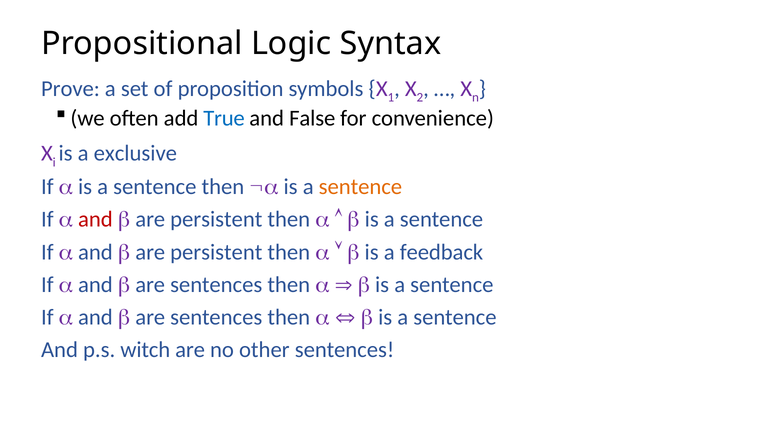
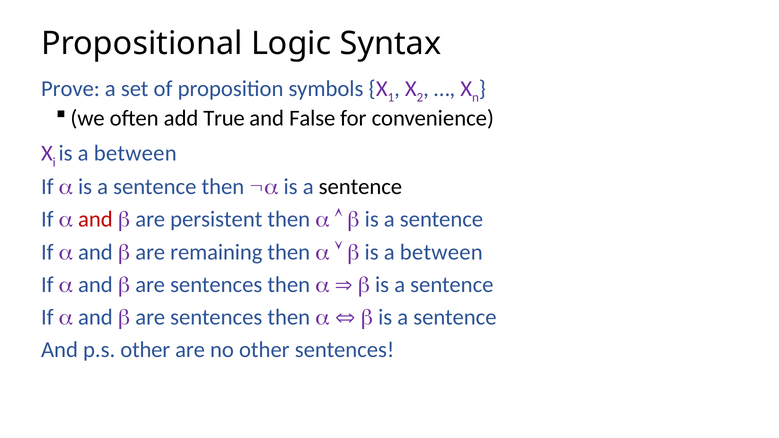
True colour: blue -> black (224, 118)
exclusive: exclusive -> between (135, 153)
sentence colour: orange -> black (360, 187)
persistent: persistent -> remaining (216, 252)
feedback: feedback -> between (441, 252)
p.s witch: witch -> other (145, 350)
